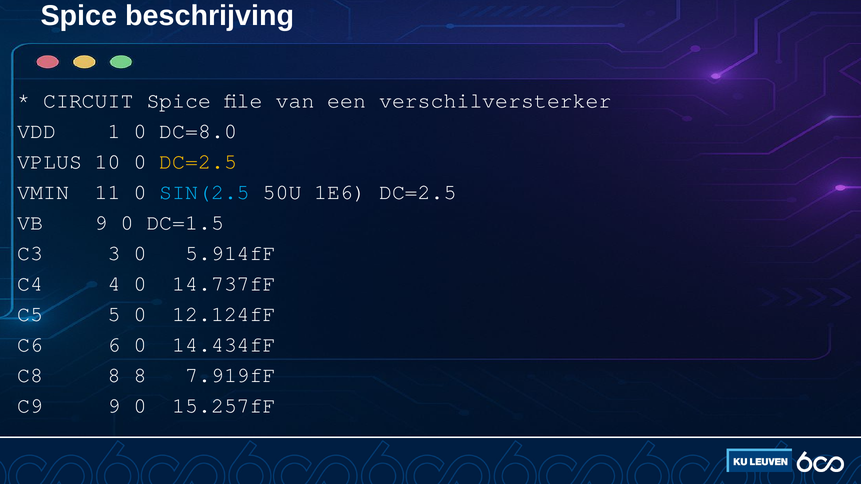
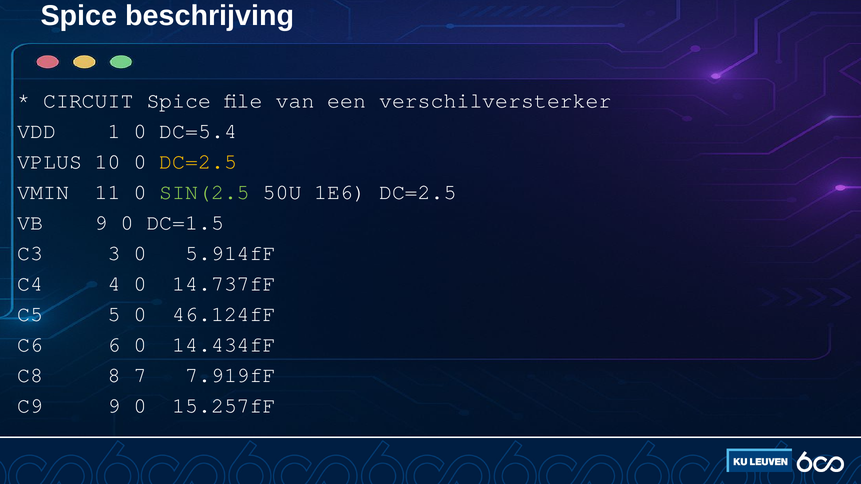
DC=8.0: DC=8.0 -> DC=5.4 (198, 131)
SIN(2.5 colour: light blue -> light green (205, 192)
12.124fF: 12.124fF -> 46.124fF (224, 314)
8 8: 8 -> 7 (140, 375)
